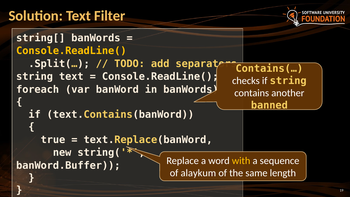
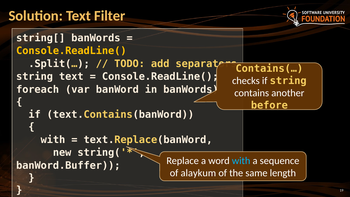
banned: banned -> before (269, 105)
true: true -> with (53, 140)
with colour: yellow -> light blue (241, 161)
